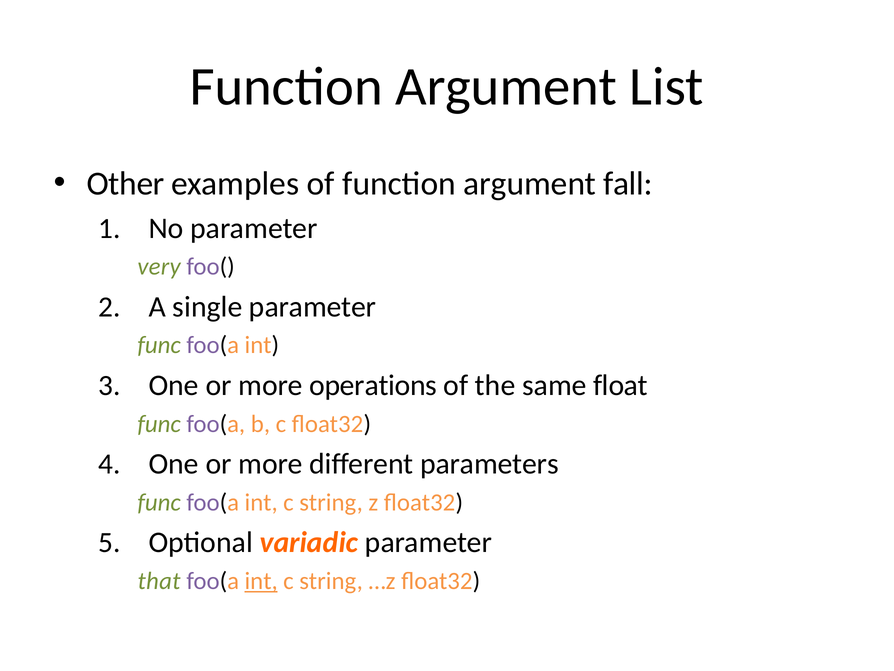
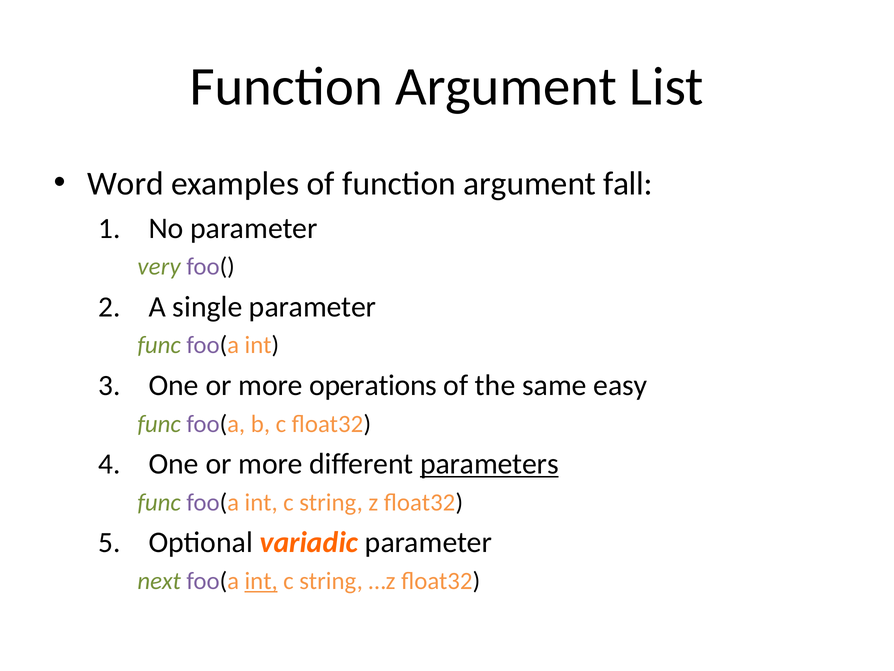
Other: Other -> Word (125, 183)
float: float -> easy (620, 385)
parameters underline: none -> present (489, 464)
that: that -> next (159, 580)
